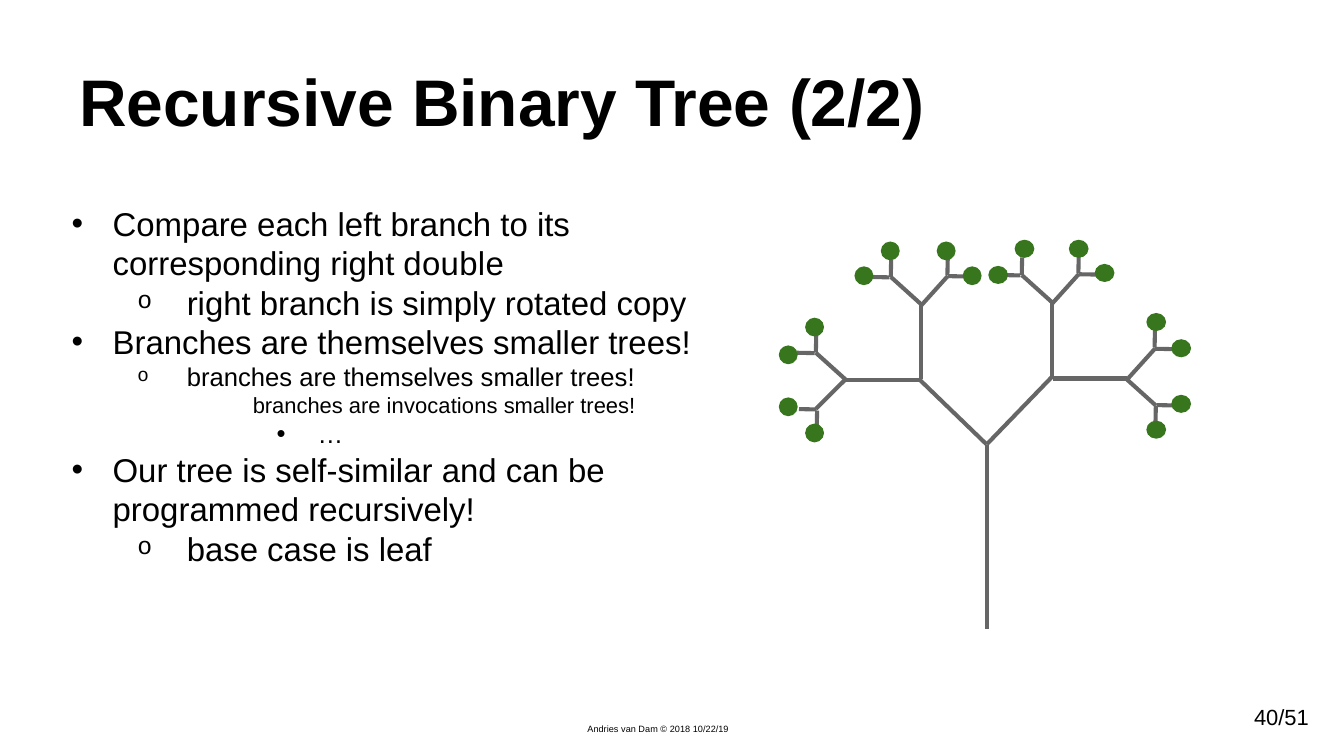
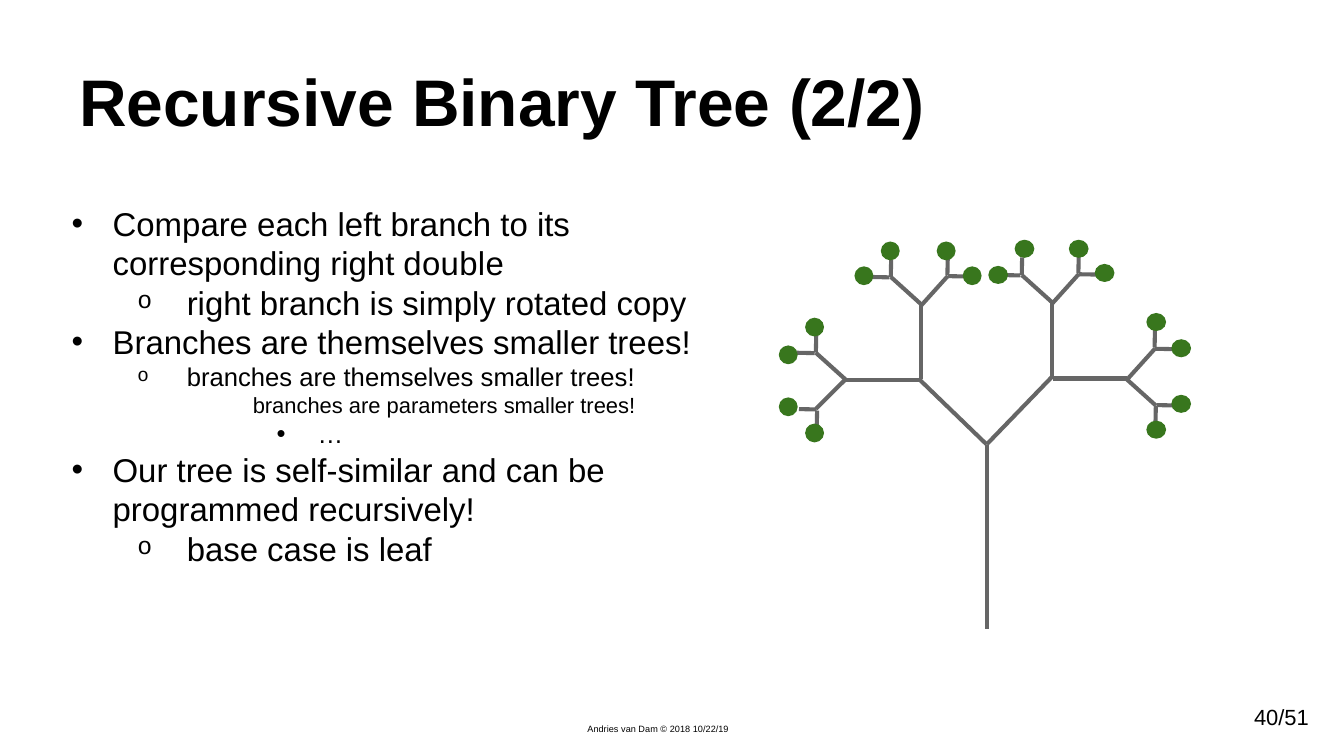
invocations: invocations -> parameters (442, 407)
